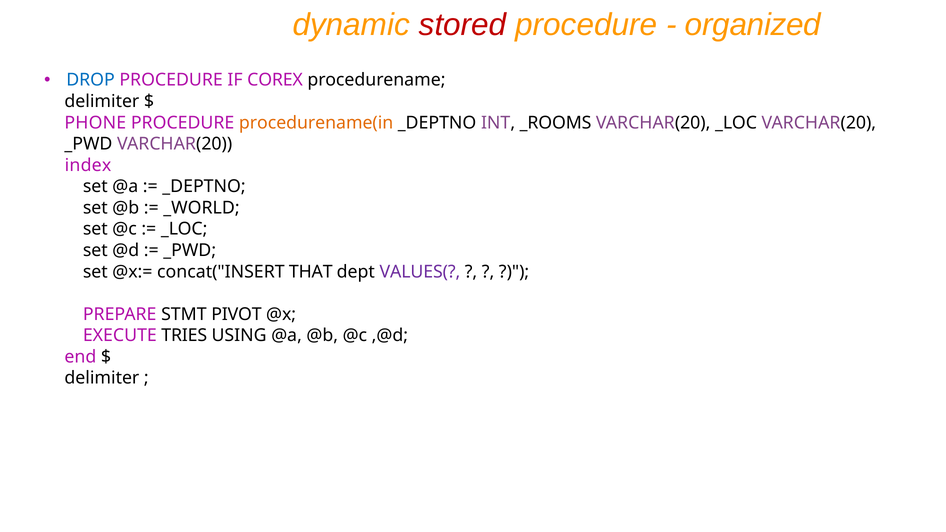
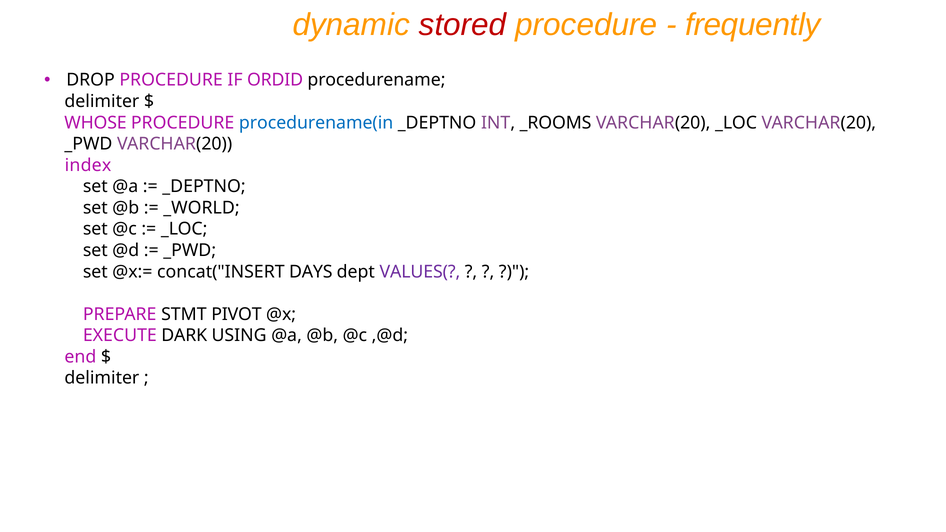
organized: organized -> frequently (753, 25)
DROP colour: blue -> black (91, 80)
COREX: COREX -> ORDID (275, 80)
PHONE: PHONE -> WHOSE (96, 123)
procedurename(in colour: orange -> blue (316, 123)
THAT: THAT -> DAYS (311, 272)
TRIES: TRIES -> DARK (184, 336)
